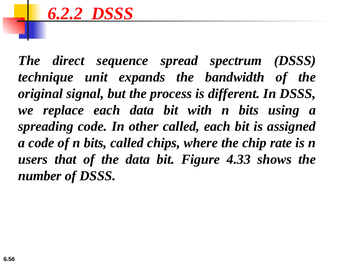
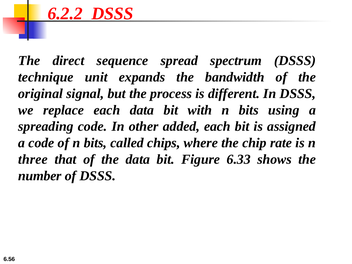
other called: called -> added (181, 126)
users: users -> three (33, 159)
4.33: 4.33 -> 6.33 (239, 159)
